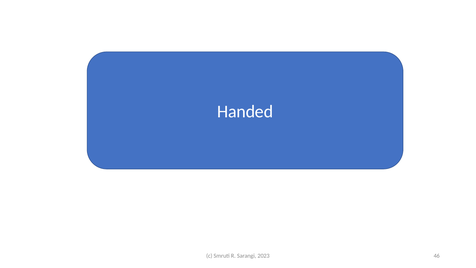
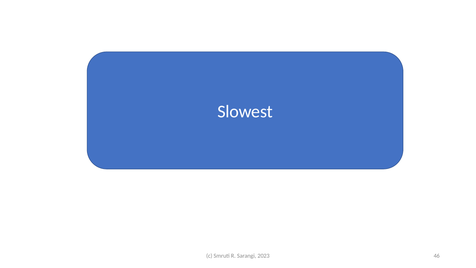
Handed: Handed -> Slowest (245, 112)
